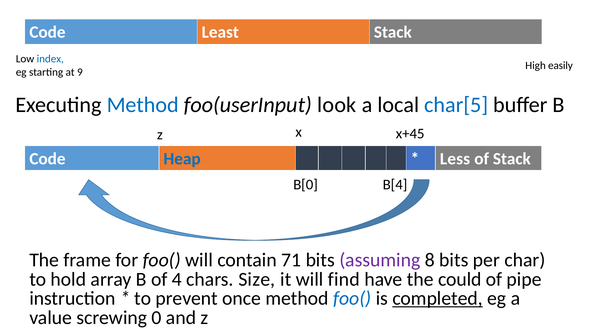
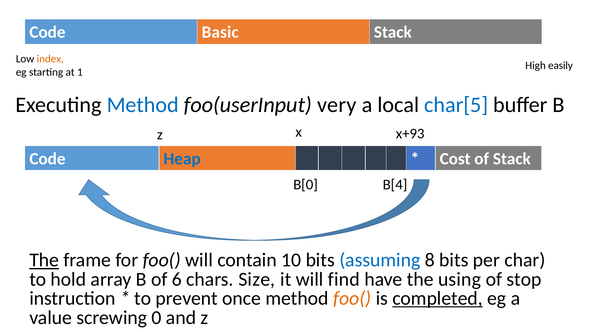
Least: Least -> Basic (220, 32)
index colour: blue -> orange (50, 59)
9: 9 -> 1 (80, 72)
look: look -> very (337, 105)
x+45: x+45 -> x+93 (410, 134)
Less: Less -> Cost (455, 159)
The underline: none -> present (44, 260)
71: 71 -> 10 (291, 260)
assuming colour: purple -> blue (380, 260)
4: 4 -> 6 (177, 280)
could: could -> using (460, 280)
pipe: pipe -> stop (524, 280)
foo( colour: blue -> orange (352, 299)
